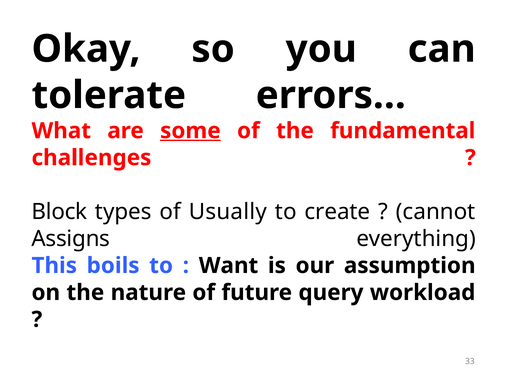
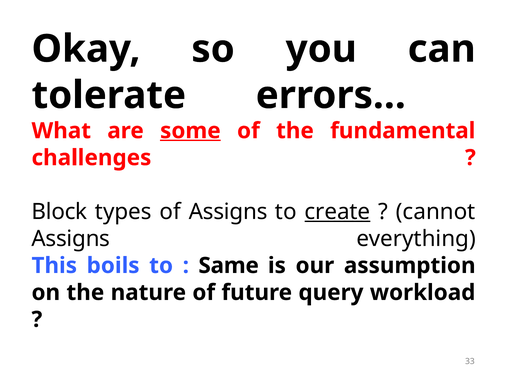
of Usually: Usually -> Assigns (228, 212)
create underline: none -> present (337, 212)
Want: Want -> Same (229, 265)
